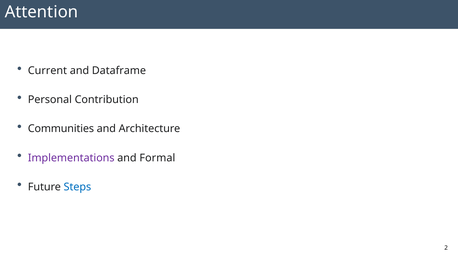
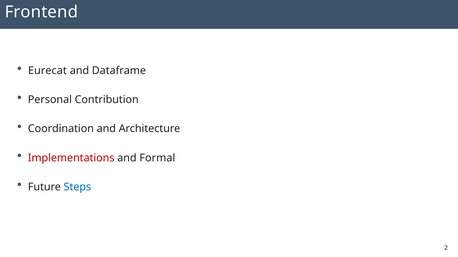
Attention: Attention -> Frontend (41, 12)
Current: Current -> Eurecat (47, 71)
Communities: Communities -> Coordination (61, 129)
Implementations colour: purple -> red (71, 158)
